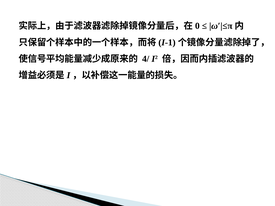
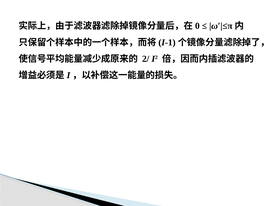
4/: 4/ -> 2/ (146, 59)
